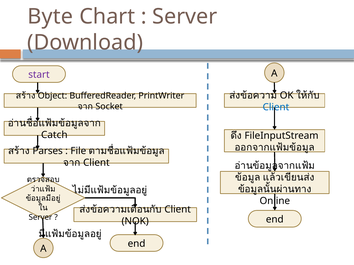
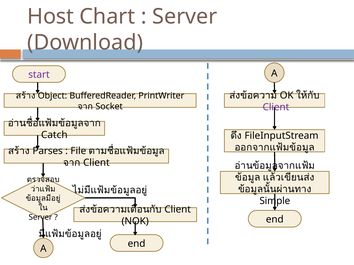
Byte: Byte -> Host (51, 17)
Client colour: blue -> purple (276, 107)
Online: Online -> Simple (275, 201)
